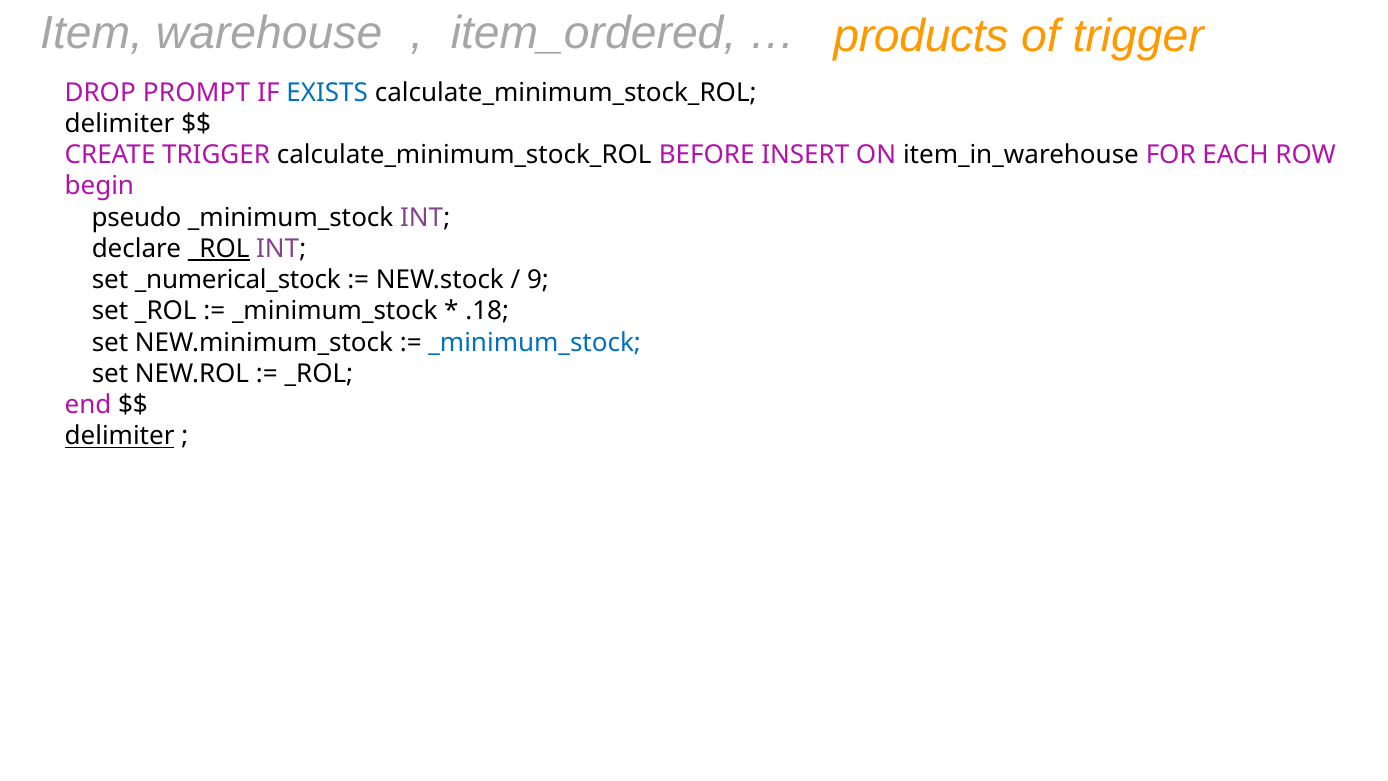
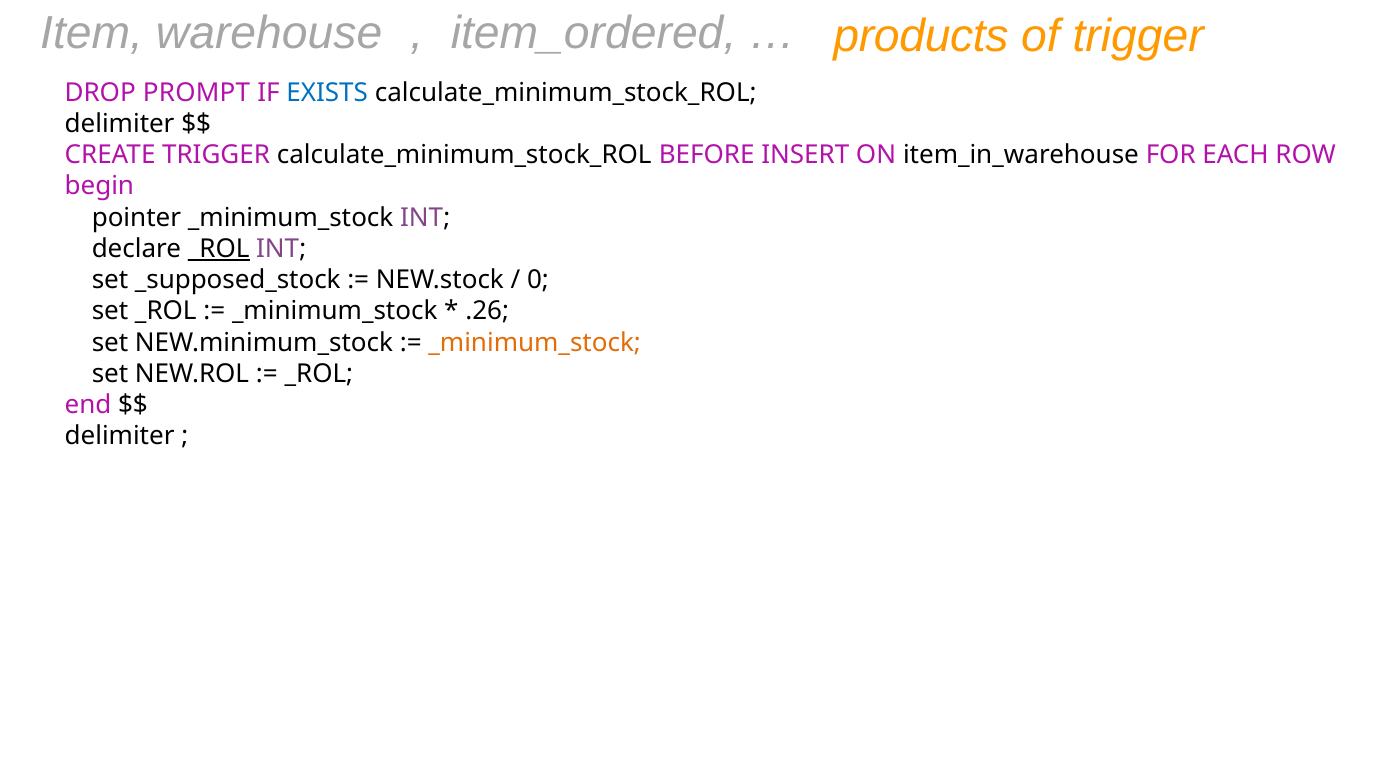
pseudo: pseudo -> pointer (136, 218)
_numerical_stock: _numerical_stock -> _supposed_stock (238, 280)
9: 9 -> 0 (538, 280)
.18: .18 -> .26 (487, 311)
_minimum_stock colour: blue -> orange (535, 342)
delimiter underline: present -> none (120, 436)
